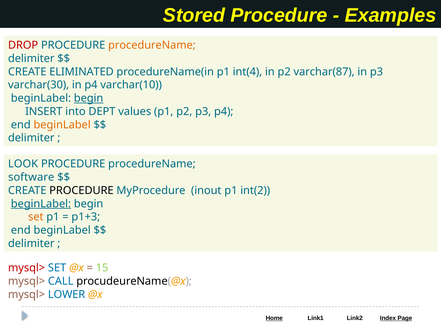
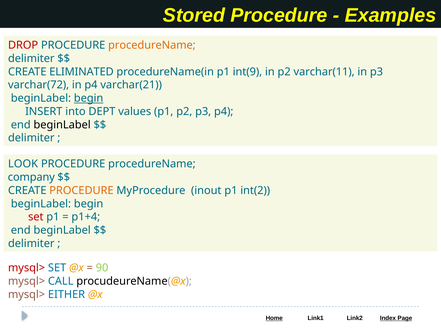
int(4: int(4 -> int(9 (247, 72)
varchar(87: varchar(87 -> varchar(11 (324, 72)
varchar(30: varchar(30 -> varchar(72 (39, 85)
varchar(10: varchar(10 -> varchar(21 (131, 85)
beginLabel colour: orange -> black (62, 125)
software: software -> company (31, 177)
PROCEDURE colour: black -> orange (81, 190)
beginLabel underline: present -> none (41, 204)
set colour: orange -> red (36, 217)
p1+3: p1+3 -> p1+4 (86, 217)
15: 15 -> 90 (102, 268)
LOWER: LOWER -> EITHER (67, 294)
